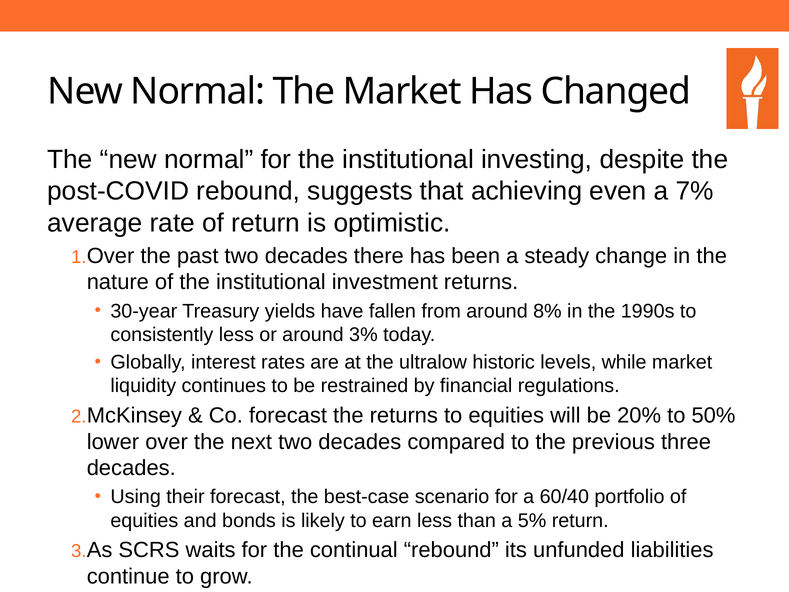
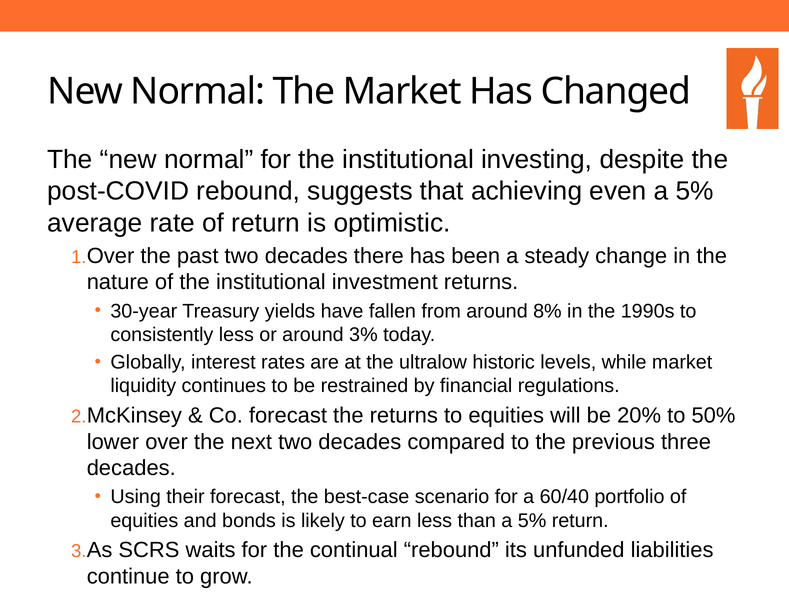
even a 7%: 7% -> 5% (695, 191)
